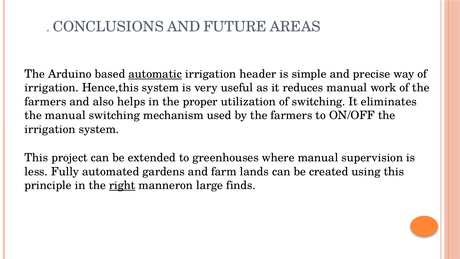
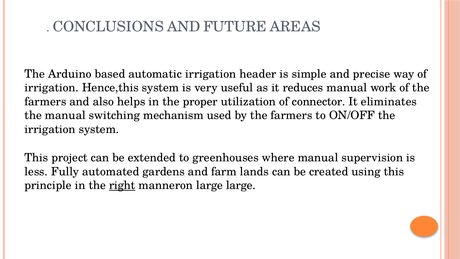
automatic underline: present -> none (155, 74)
of switching: switching -> connector (319, 102)
large finds: finds -> large (241, 185)
